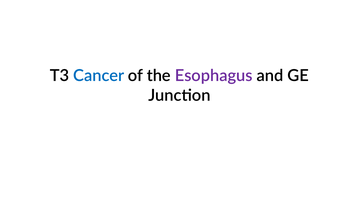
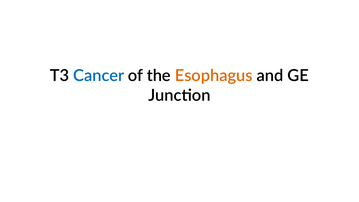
Esophagus colour: purple -> orange (214, 76)
